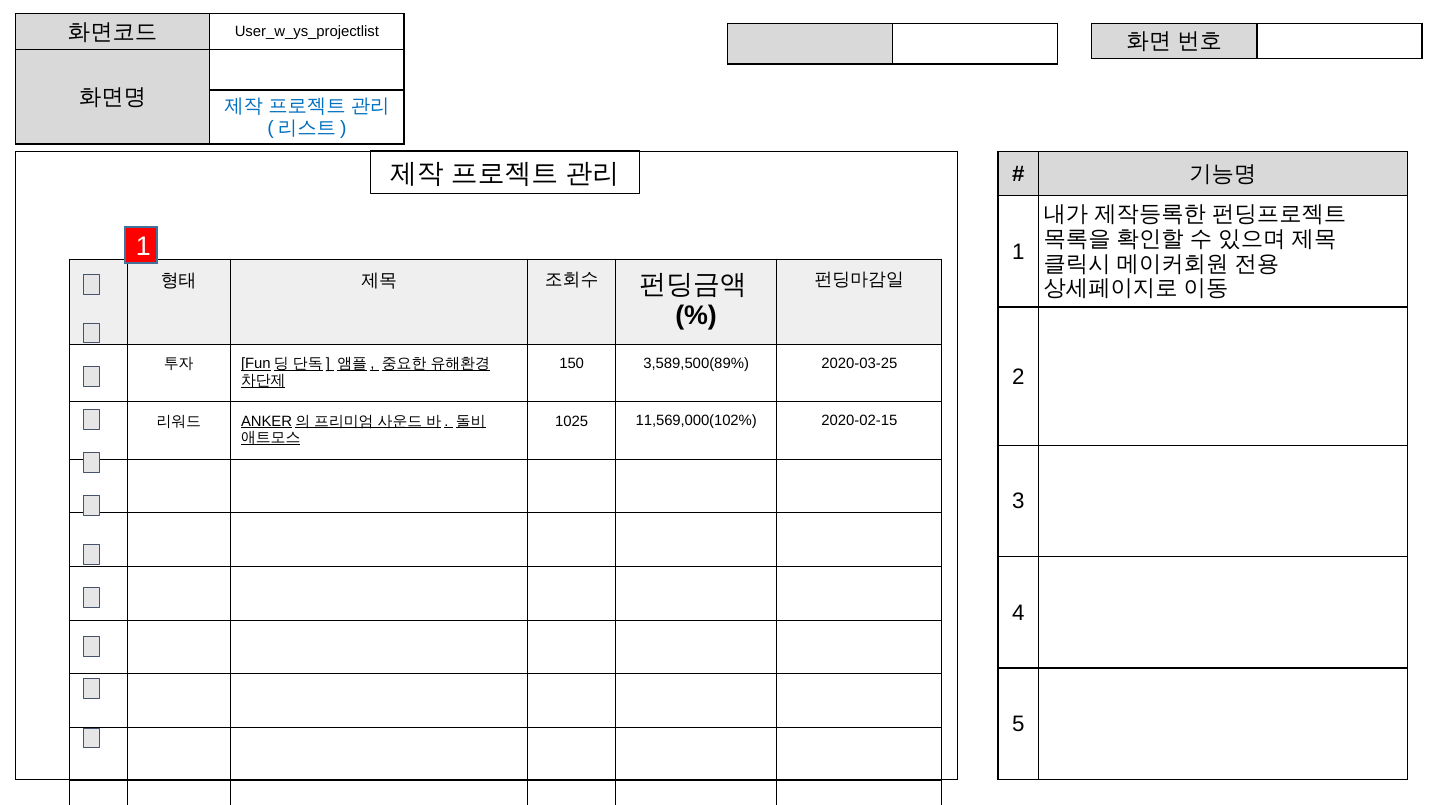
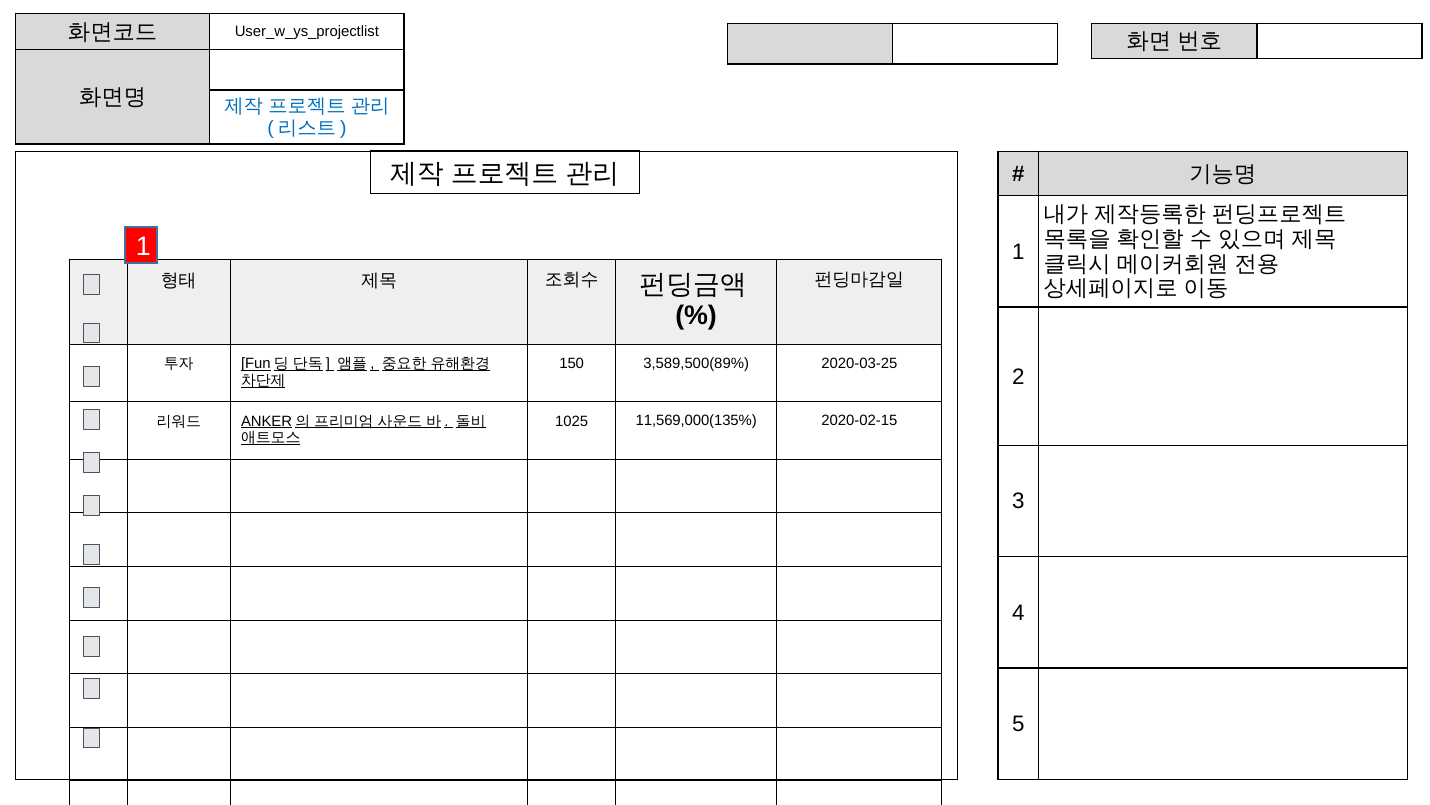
11,569,000(102%: 11,569,000(102% -> 11,569,000(135% (696, 421)
